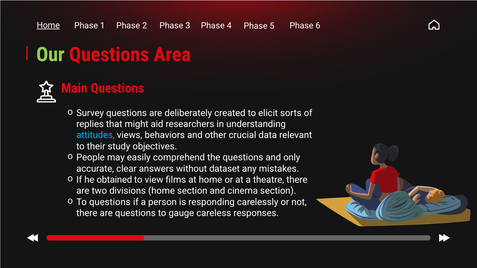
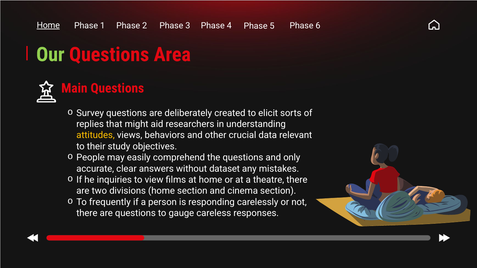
attitudes colour: light blue -> yellow (96, 135)
obtained: obtained -> inquiries (114, 180)
To questions: questions -> frequently (110, 202)
